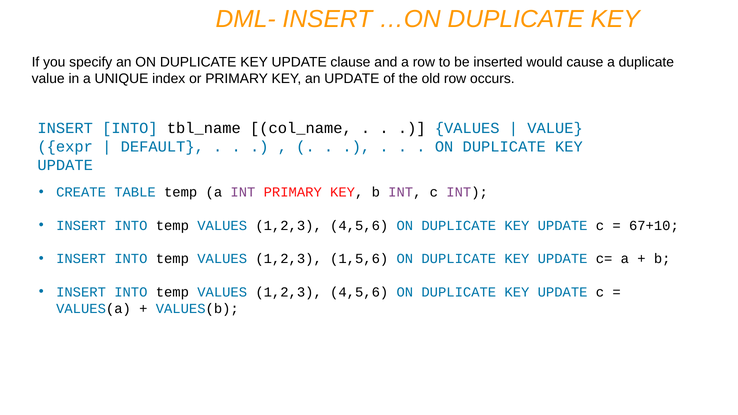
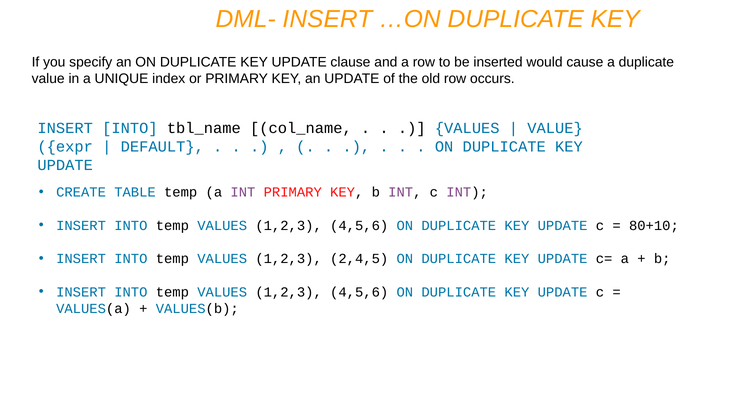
67+10: 67+10 -> 80+10 (654, 226)
1,5,6: 1,5,6 -> 2,4,5 (359, 259)
